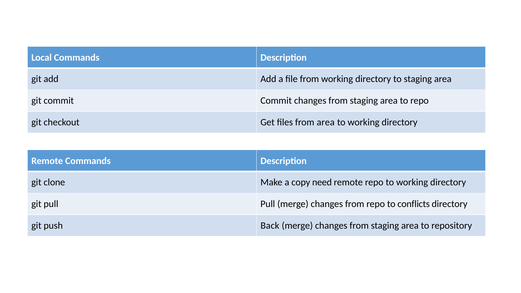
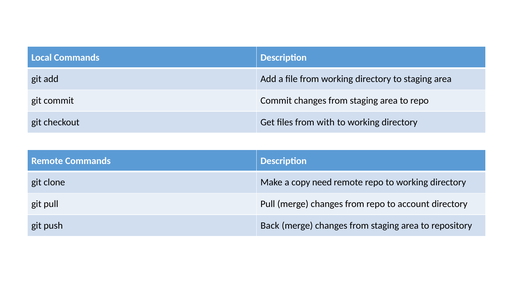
from area: area -> with (326, 122)
conflicts: conflicts -> account (414, 204)
